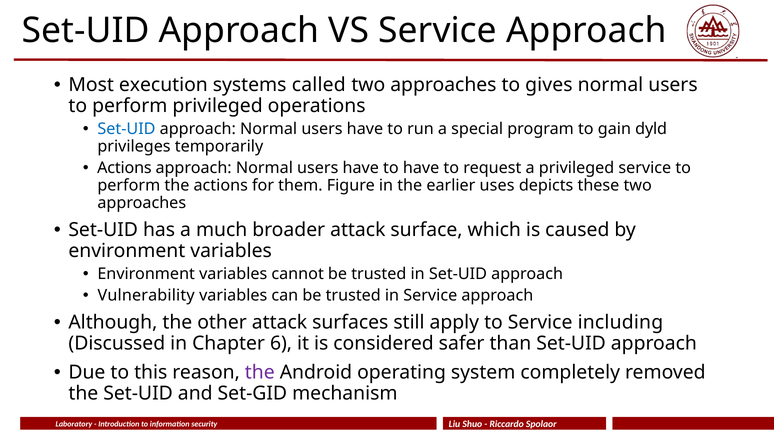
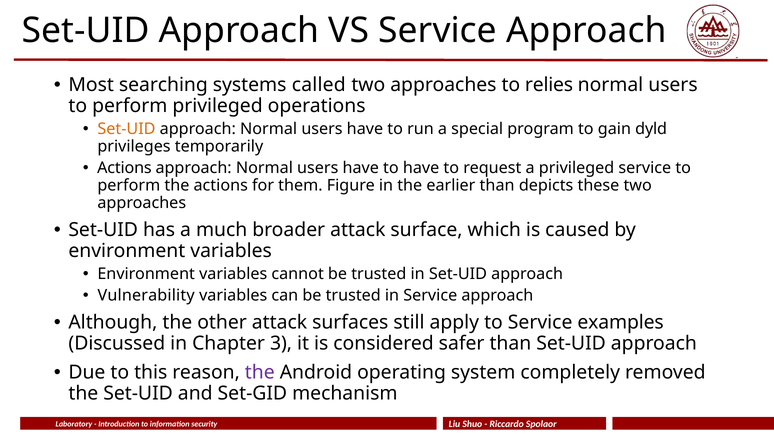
execution: execution -> searching (163, 85)
gives: gives -> relies (549, 85)
Set-UID colour: blue -> orange (126, 129)
earlier uses: uses -> than (497, 186)
including: including -> examples (621, 323)
6: 6 -> 3 (281, 344)
